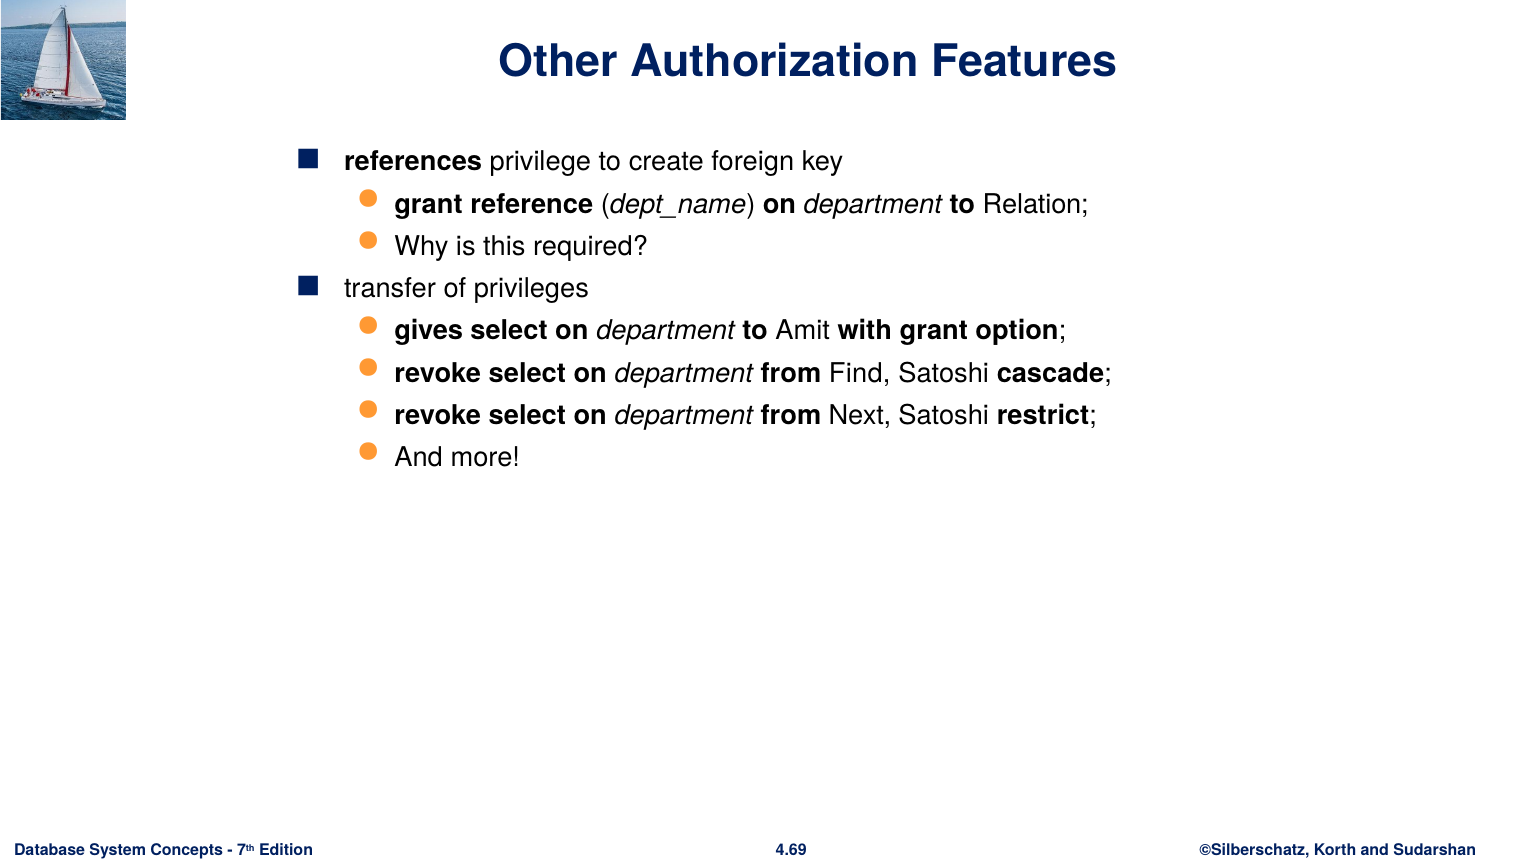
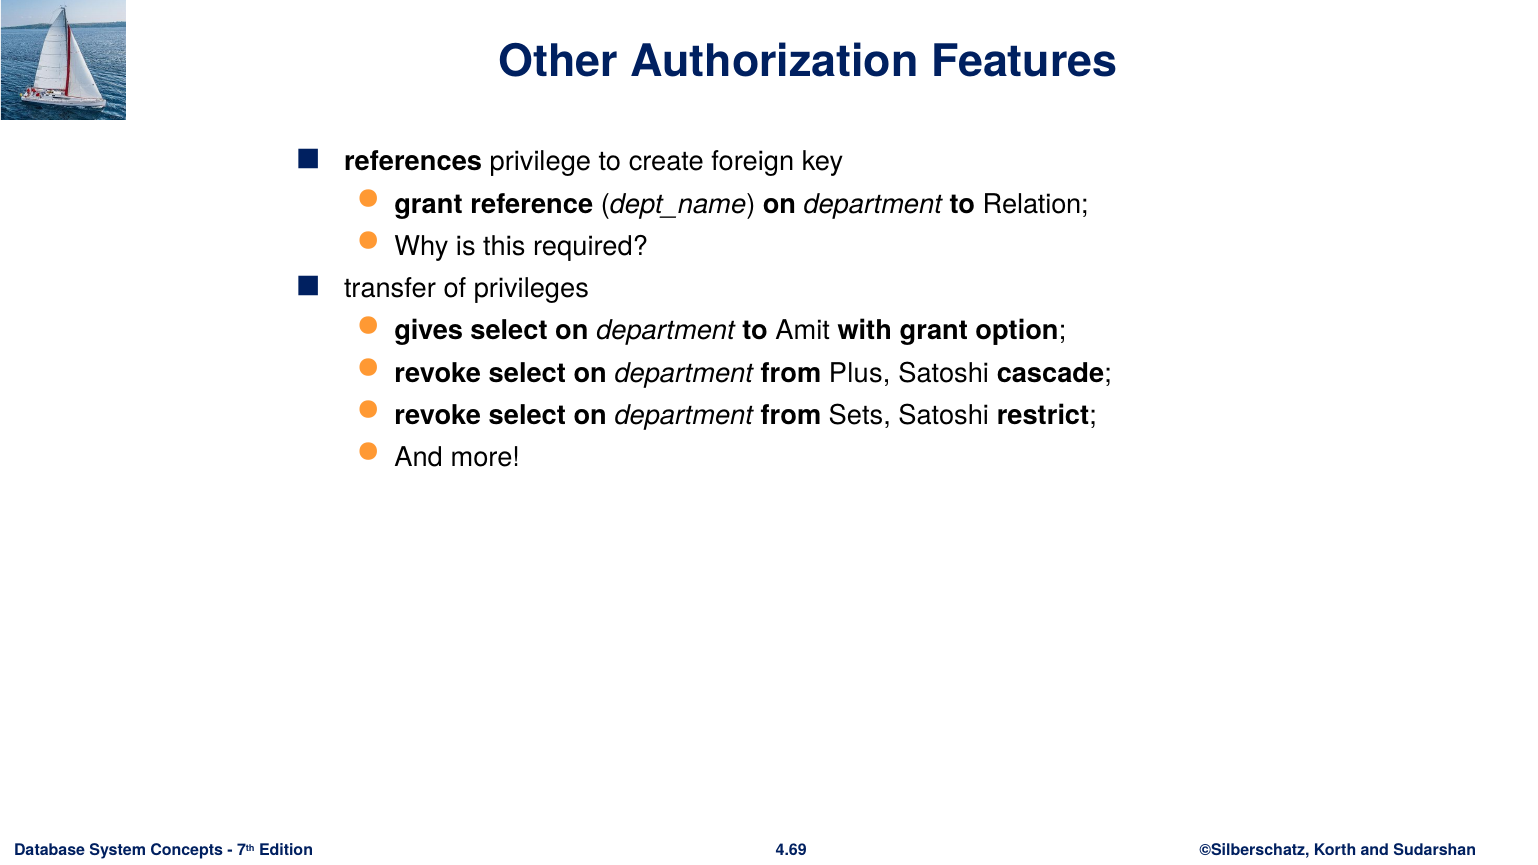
Find: Find -> Plus (860, 373)
Next: Next -> Sets (860, 415)
